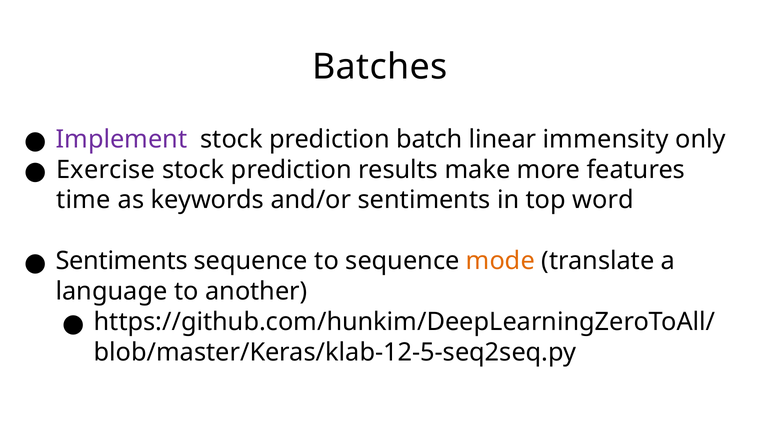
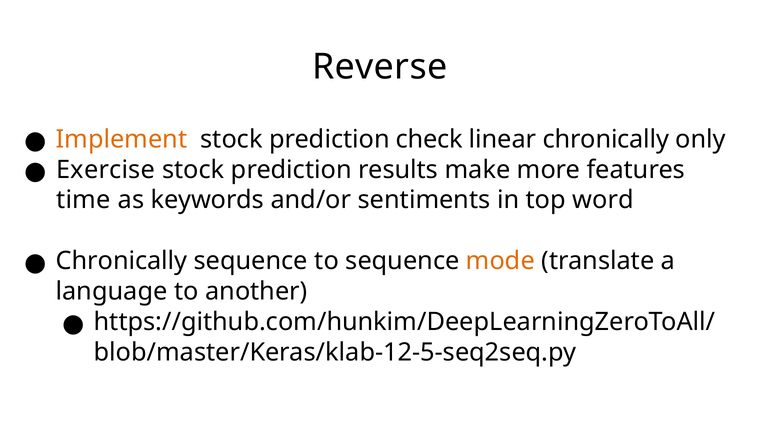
Batches: Batches -> Reverse (380, 67)
Implement colour: purple -> orange (122, 139)
batch: batch -> check (429, 139)
linear immensity: immensity -> chronically (606, 139)
Sentiments: Sentiments -> Chronically (122, 261)
